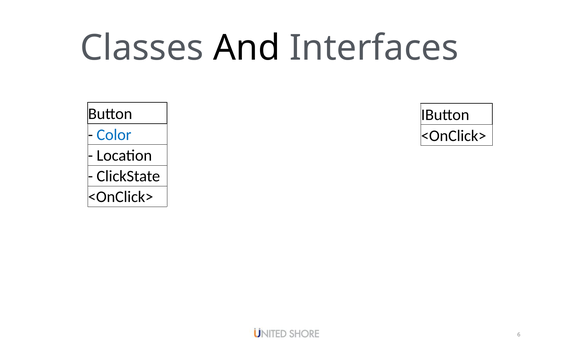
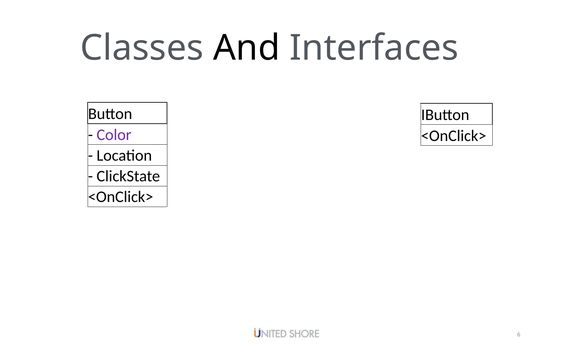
Color colour: blue -> purple (114, 135)
